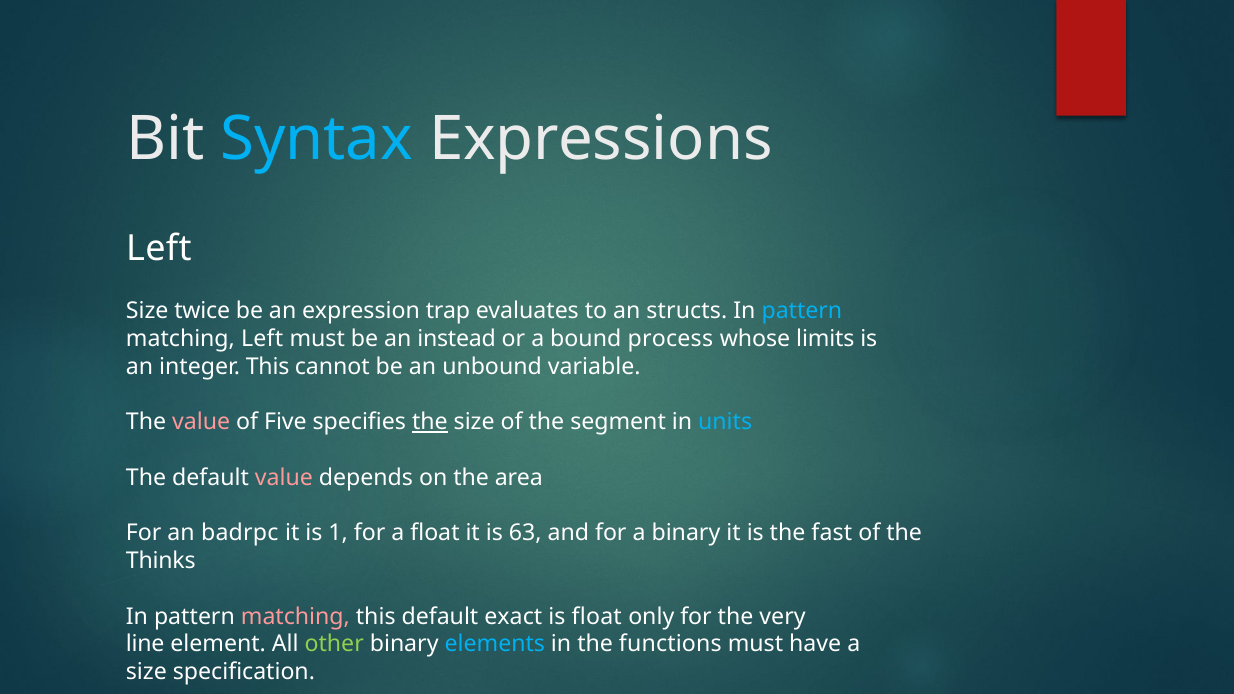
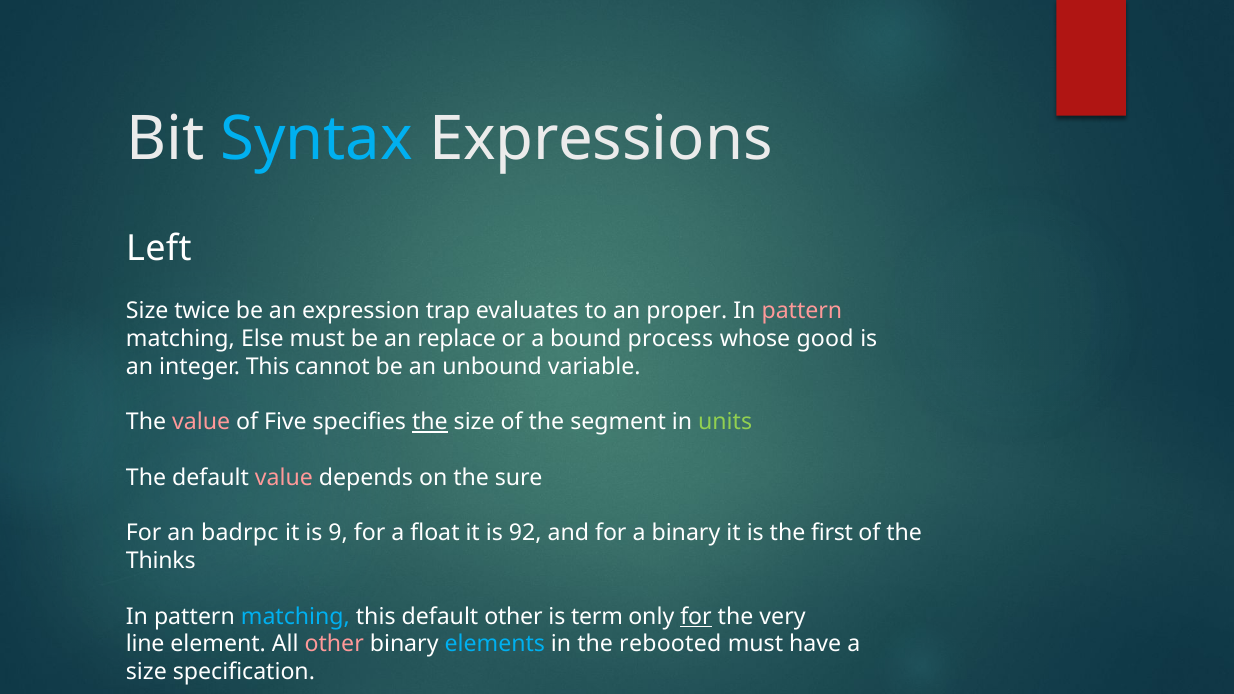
structs: structs -> proper (687, 311)
pattern colour: light blue -> pink (802, 311)
matching Left: Left -> Else (262, 339)
instead: instead -> replace (457, 339)
limits: limits -> good (825, 339)
units colour: light blue -> light green (725, 422)
area: area -> sure (519, 478)
1: 1 -> 9 (338, 533)
63: 63 -> 92 (525, 533)
fast: fast -> first (832, 533)
matching colour: pink -> light blue (295, 616)
default exact: exact -> other (513, 616)
is float: float -> term (597, 616)
for underline: none -> present (696, 616)
other colour: light green -> pink (334, 644)
functions: functions -> rebooted (670, 644)
